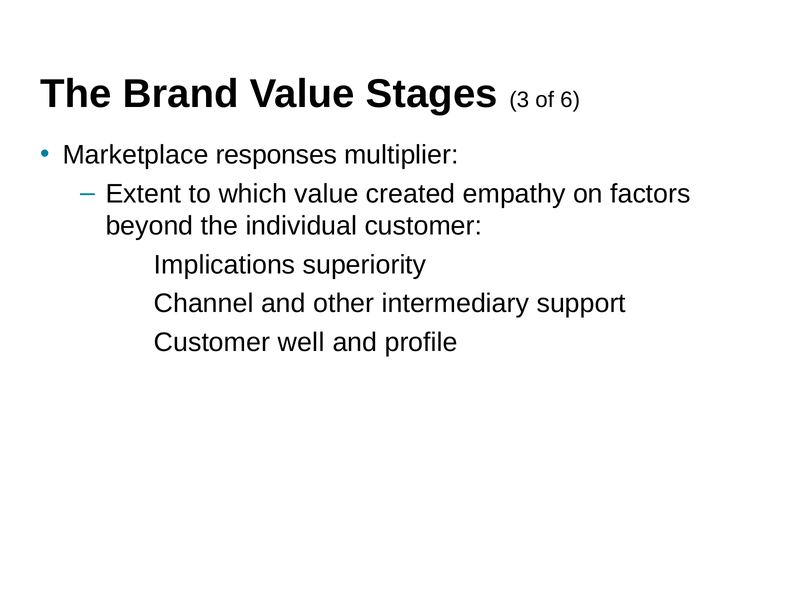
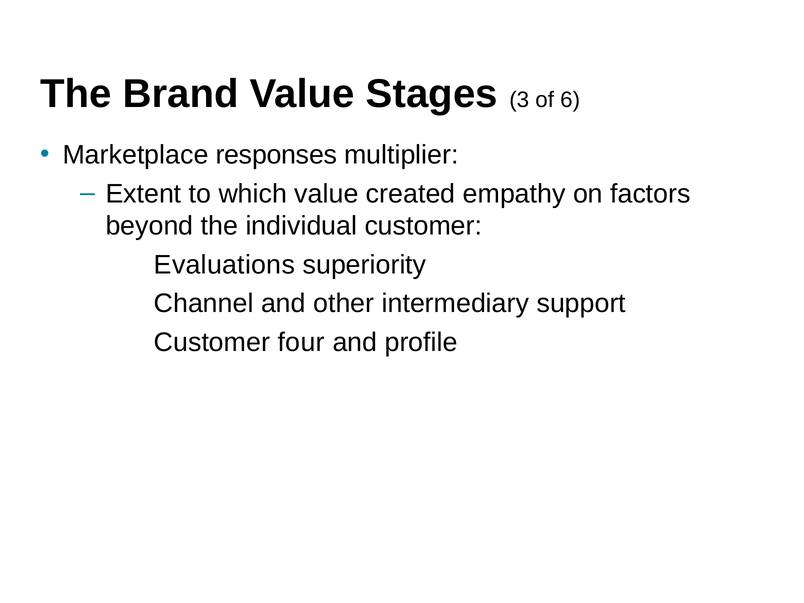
Implications: Implications -> Evaluations (224, 265)
well: well -> four (301, 342)
